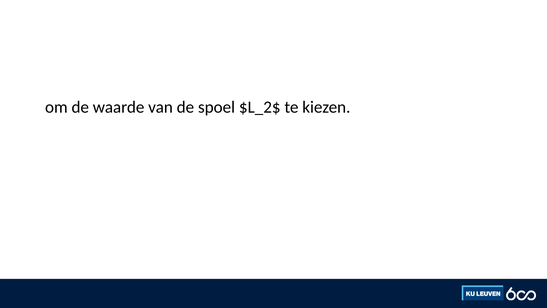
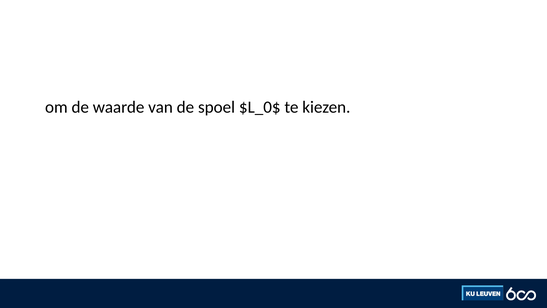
$L_2$: $L_2$ -> $L_0$ (260, 107)
